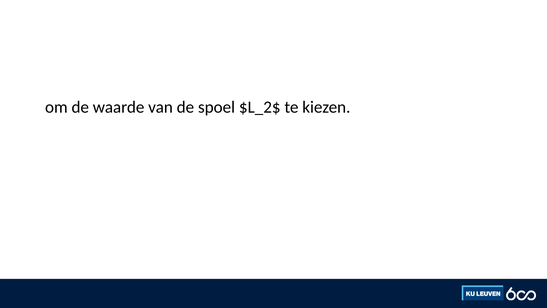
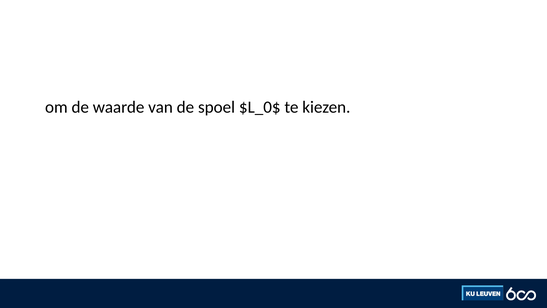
$L_2$: $L_2$ -> $L_0$ (260, 107)
